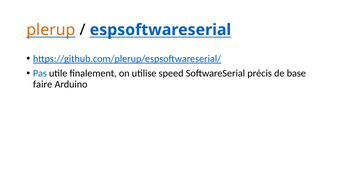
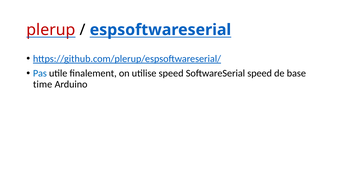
plerup colour: orange -> red (51, 30)
SoftwareSerial précis: précis -> speed (260, 73)
faire: faire -> time (43, 84)
